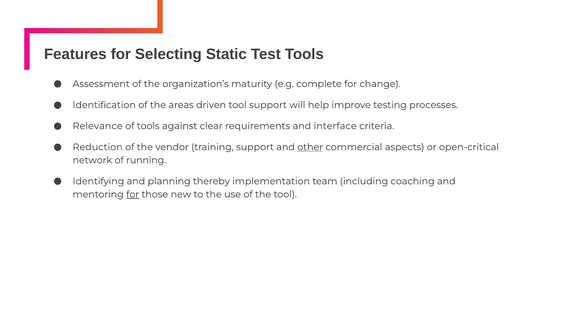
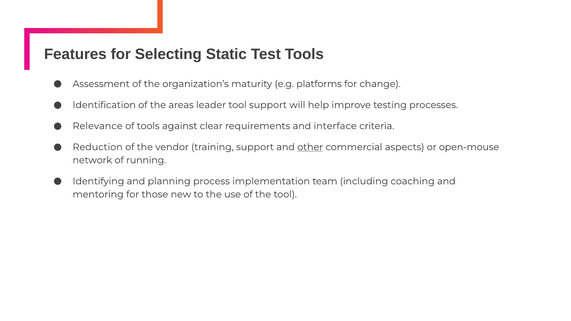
complete: complete -> platforms (319, 84)
driven: driven -> leader (211, 105)
open-critical: open-critical -> open-mouse (469, 147)
thereby: thereby -> process (211, 181)
for underline: present -> none (133, 194)
